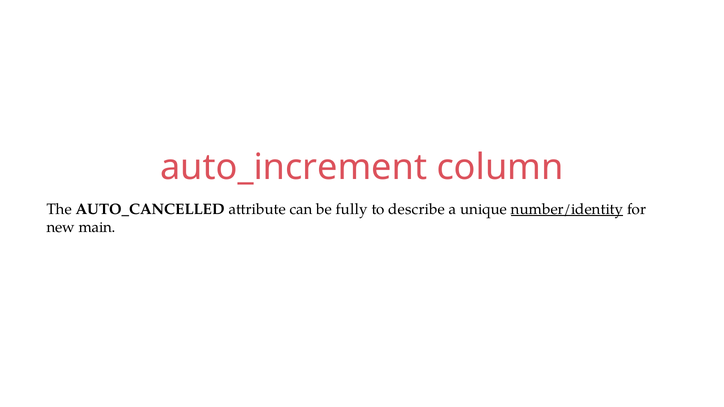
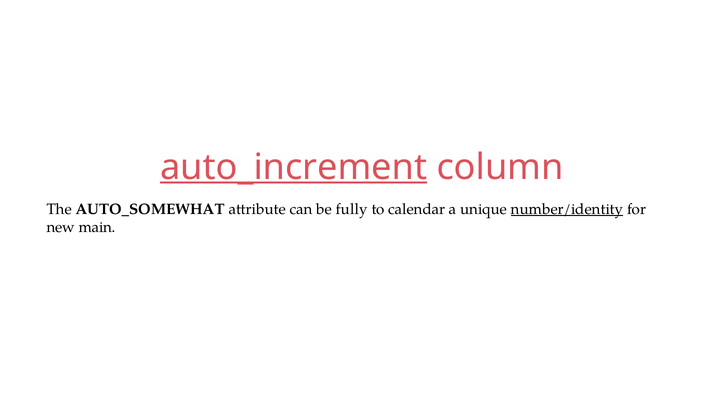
auto_increment underline: none -> present (294, 167)
AUTO_CANCELLED: AUTO_CANCELLED -> AUTO_SOMEWHAT (150, 209)
describe: describe -> calendar (417, 209)
